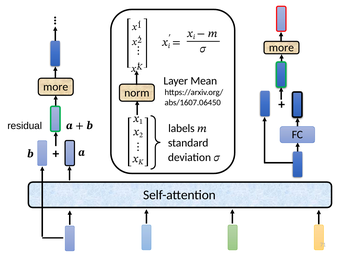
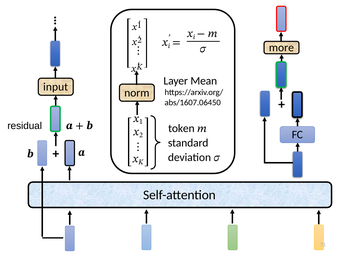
more: more -> input (56, 87)
labels: labels -> token (181, 128)
